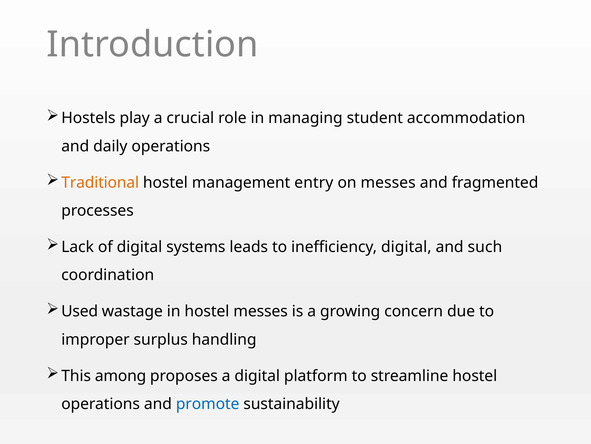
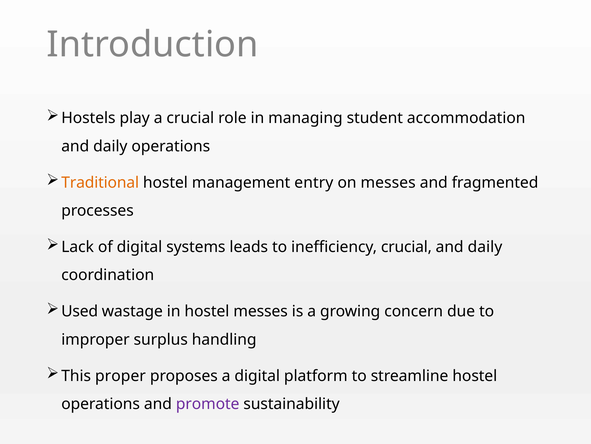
inefficiency digital: digital -> crucial (406, 247)
such: such -> daily (485, 247)
among: among -> proper (120, 375)
promote colour: blue -> purple (208, 403)
